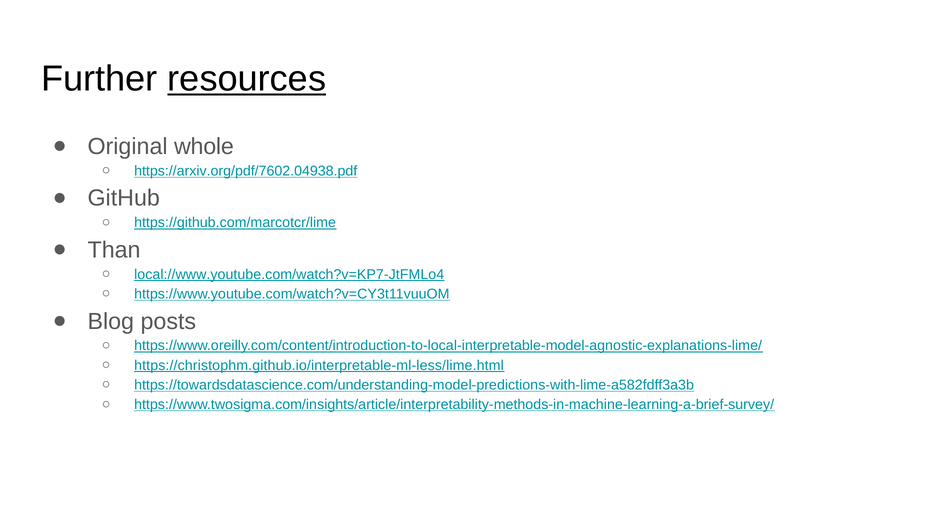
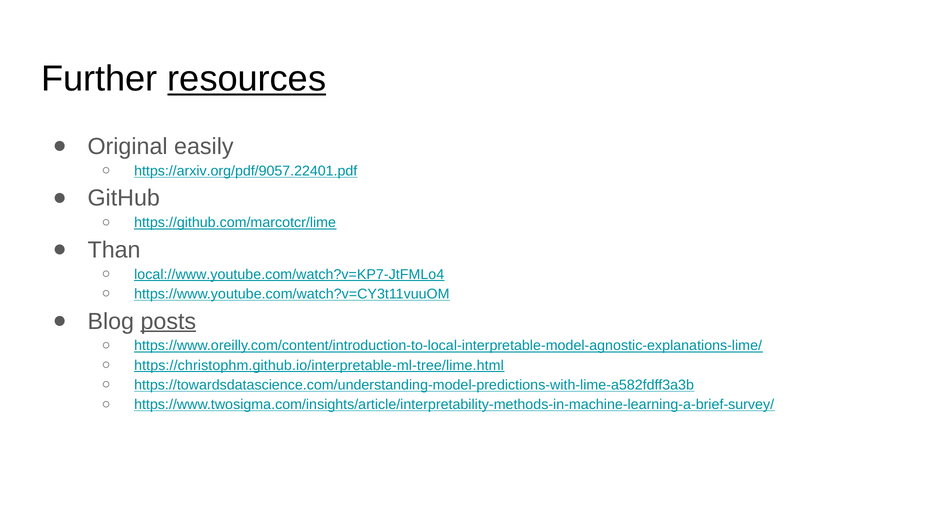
whole: whole -> easily (204, 146)
https://arxiv.org/pdf/7602.04938.pdf: https://arxiv.org/pdf/7602.04938.pdf -> https://arxiv.org/pdf/9057.22401.pdf (246, 171)
posts underline: none -> present (168, 321)
https://christophm.github.io/interpretable-ml-less/lime.html: https://christophm.github.io/interpretable-ml-less/lime.html -> https://christophm.github.io/interpretable-ml-tree/lime.html (319, 365)
